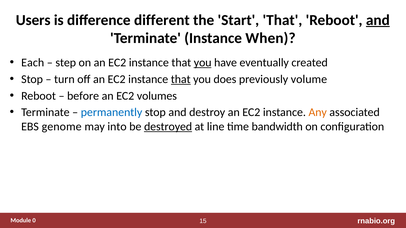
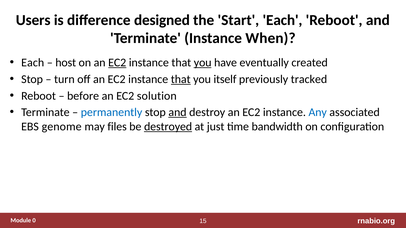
different: different -> designed (162, 20)
Start That: That -> Each (283, 20)
and underline: present -> none (378, 20)
step: step -> host (66, 63)
EC2 underline: none -> present (117, 63)
does: does -> itself (225, 79)
volume: volume -> tracked (309, 79)
volumes: volumes -> solution (157, 96)
and underline: none -> present (177, 113)
Any colour: orange -> blue (318, 113)
into: into -> files (117, 127)
line: line -> just (216, 127)
